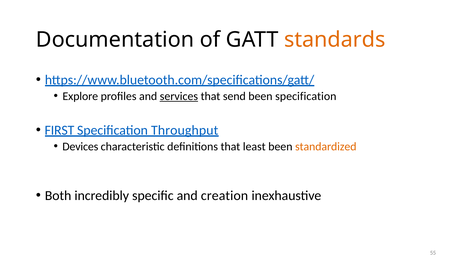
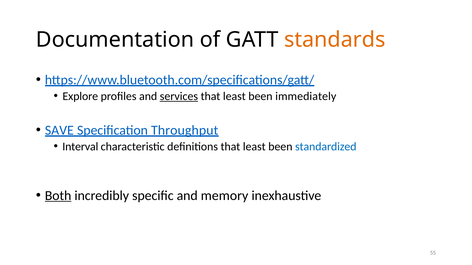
send: send -> least (234, 96)
been specification: specification -> immediately (306, 96)
FIRST: FIRST -> SAVE (59, 130)
Devices: Devices -> Interval (80, 147)
standardized colour: orange -> blue (326, 147)
Both underline: none -> present (58, 196)
creation: creation -> memory (225, 196)
